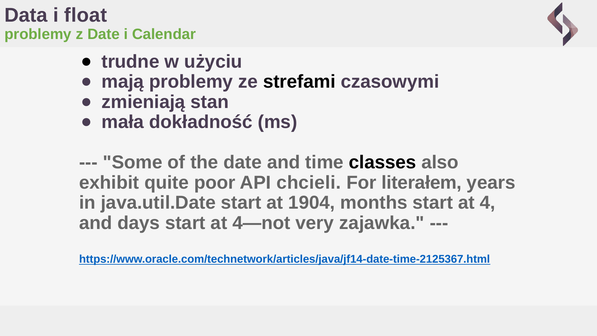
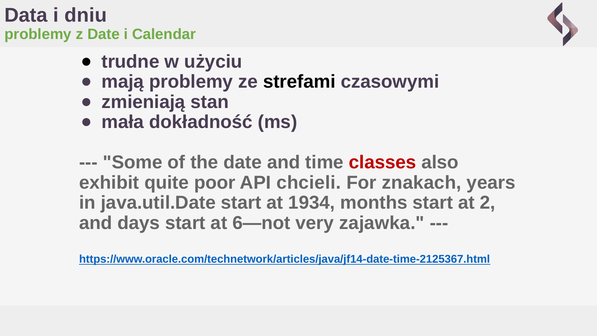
float: float -> dniu (86, 15)
classes colour: black -> red (383, 162)
literałem: literałem -> znakach (422, 182)
1904: 1904 -> 1934 (312, 203)
4: 4 -> 2 (488, 203)
4—not: 4—not -> 6—not (261, 223)
